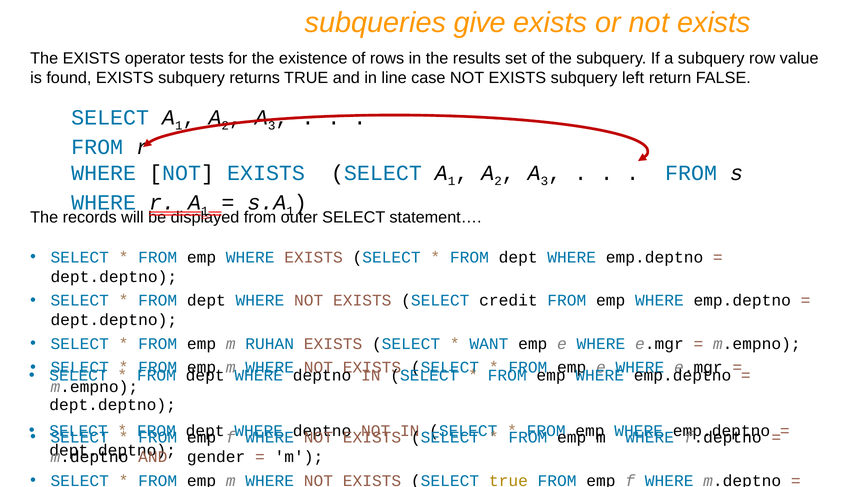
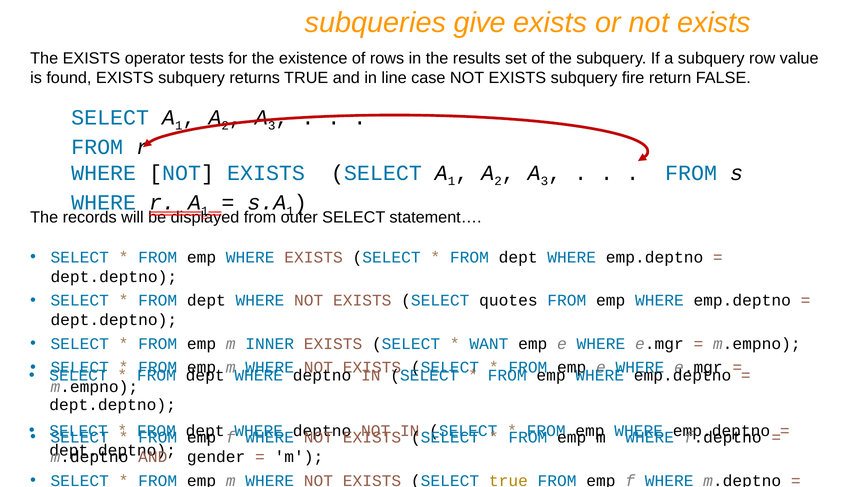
left: left -> fire (633, 78)
credit: credit -> quotes (508, 301)
RUHAN: RUHAN -> INNER (270, 344)
